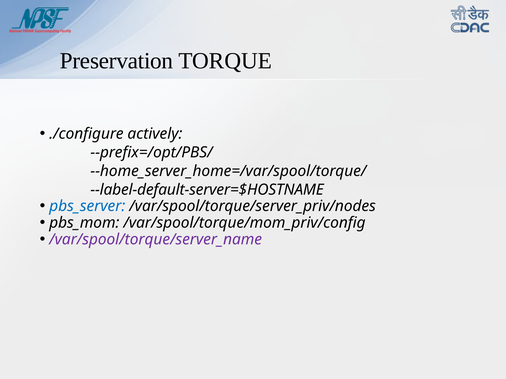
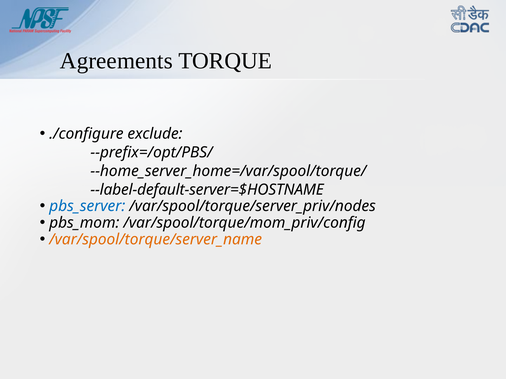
Preservation: Preservation -> Agreements (116, 61)
actively: actively -> exclude (155, 134)
/var/spool/torque/server_name colour: purple -> orange (156, 240)
